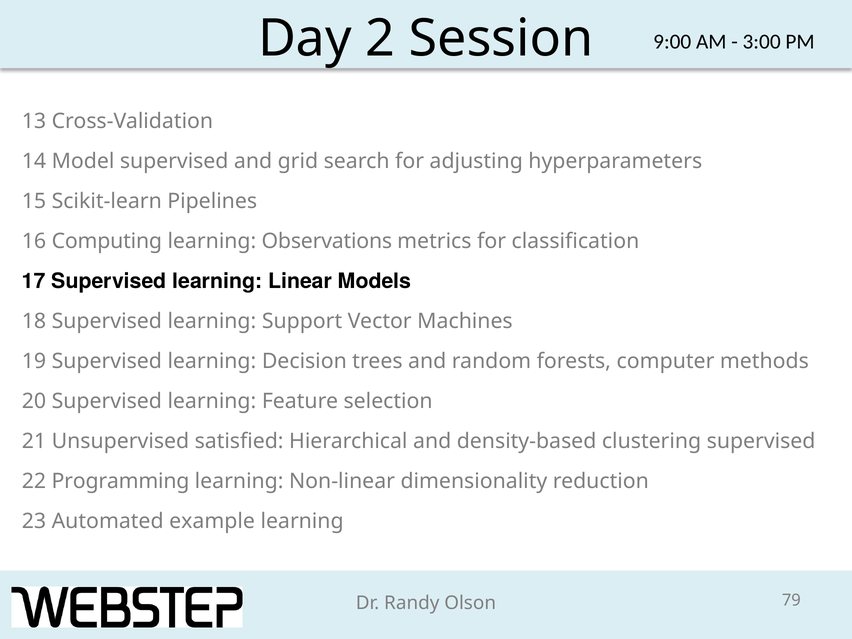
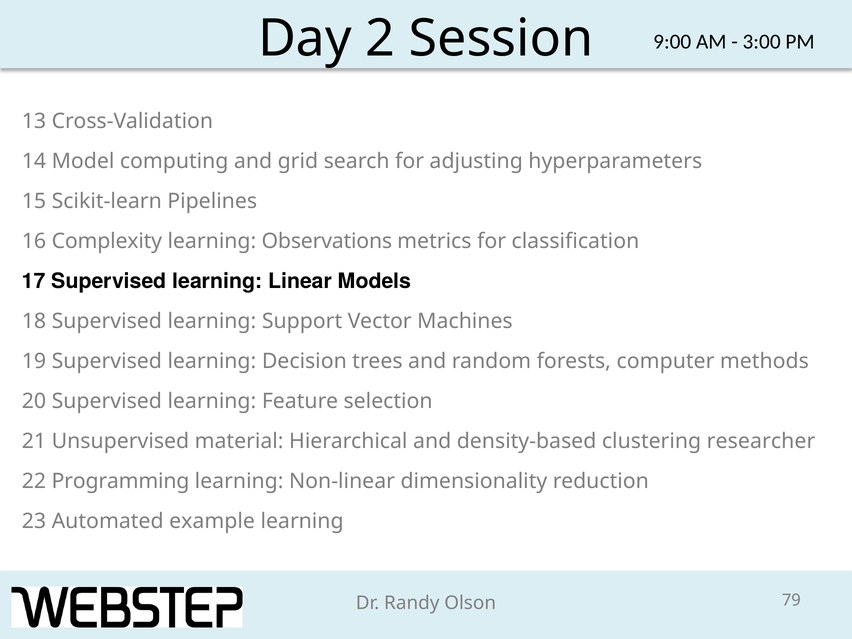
Model supervised: supervised -> computing (174, 161)
Computing: Computing -> Complexity (107, 241)
satisfied: satisfied -> material (239, 441)
clustering supervised: supervised -> researcher (761, 441)
